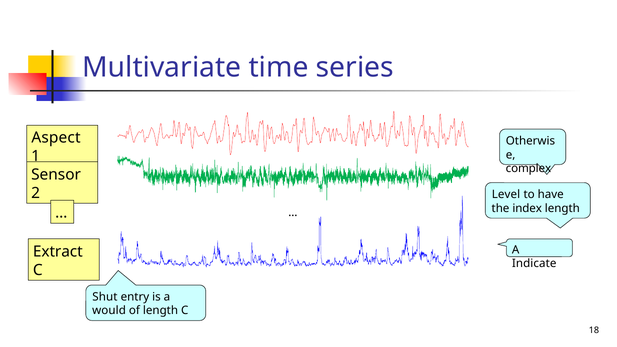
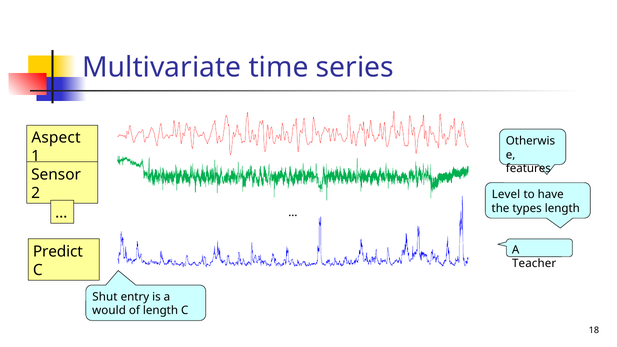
complex: complex -> features (528, 169)
index: index -> types (527, 208)
Extract: Extract -> Predict (58, 252)
Indicate: Indicate -> Teacher (534, 264)
